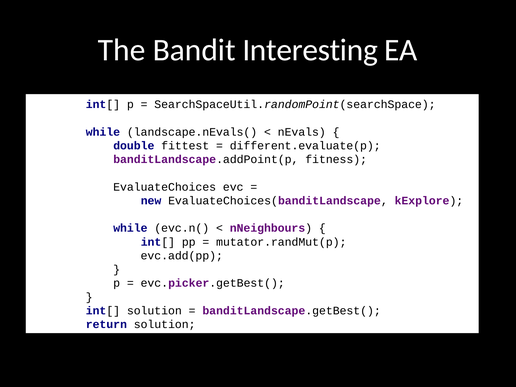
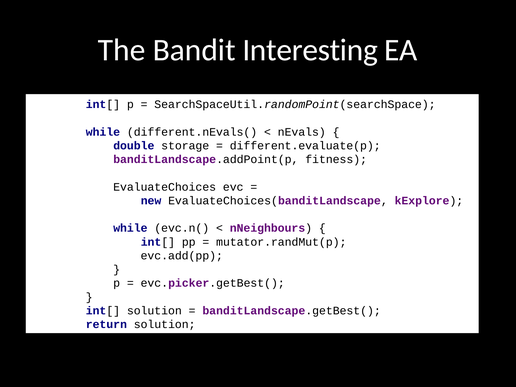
landscape.nEvals(: landscape.nEvals( -> different.nEvals( (192, 132)
fittest: fittest -> storage (185, 146)
